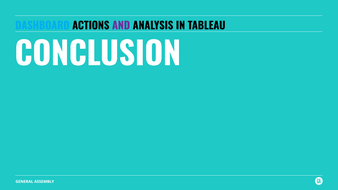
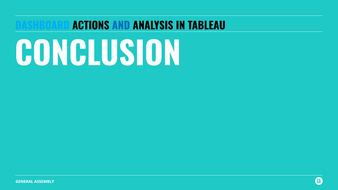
AND colour: purple -> blue (121, 26)
